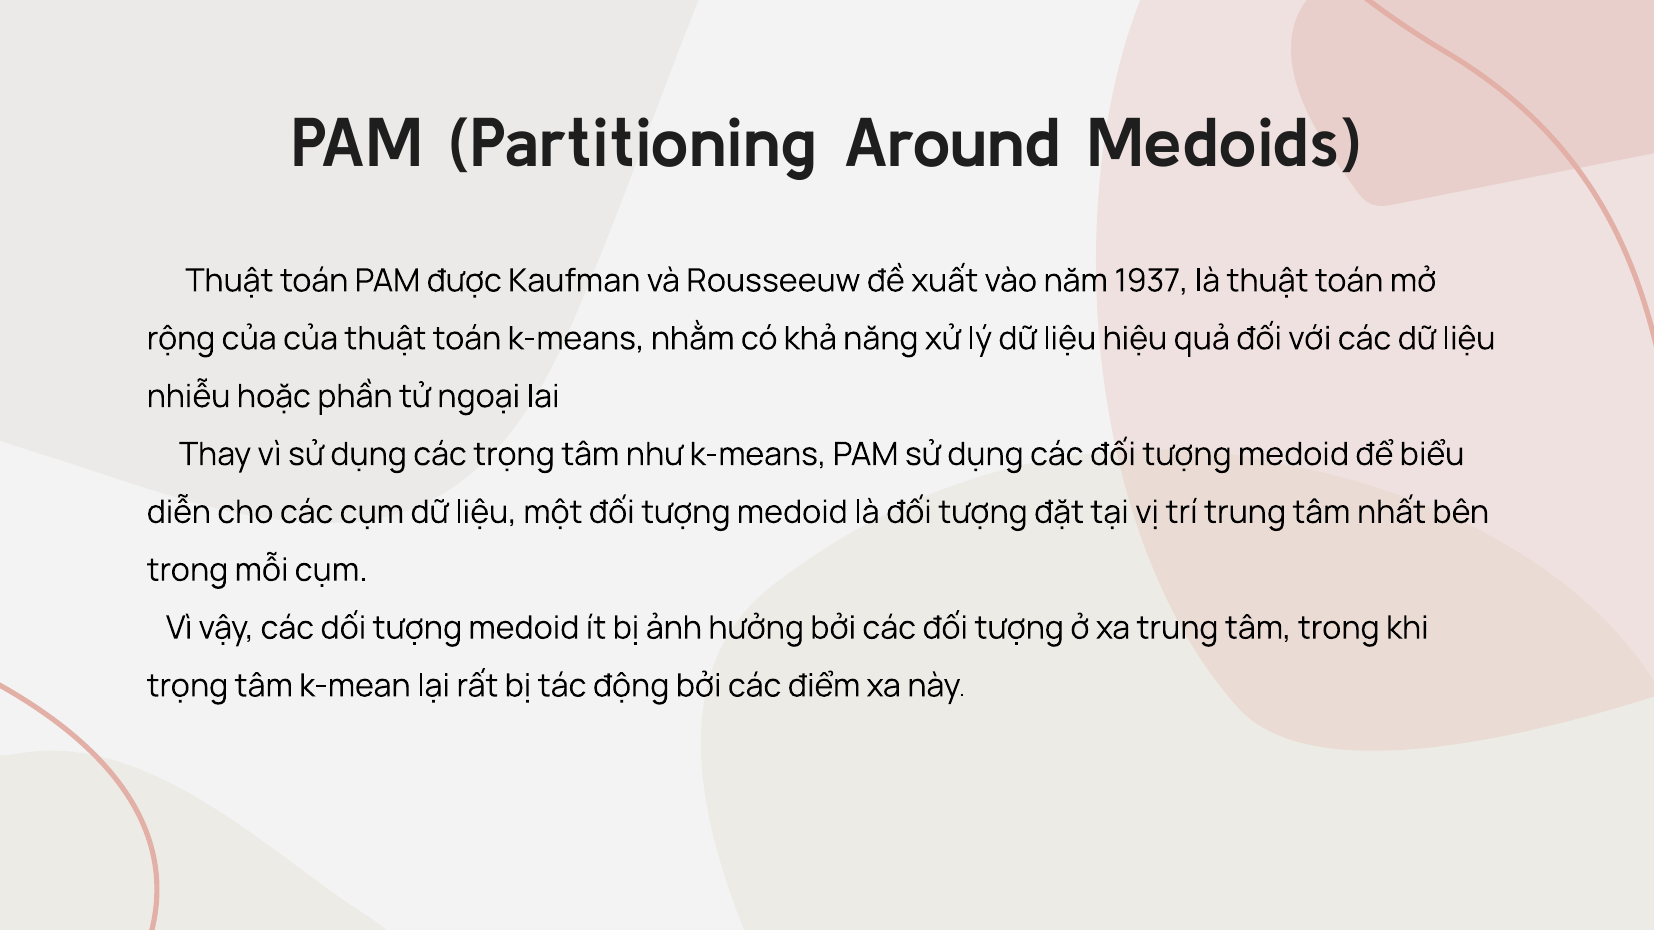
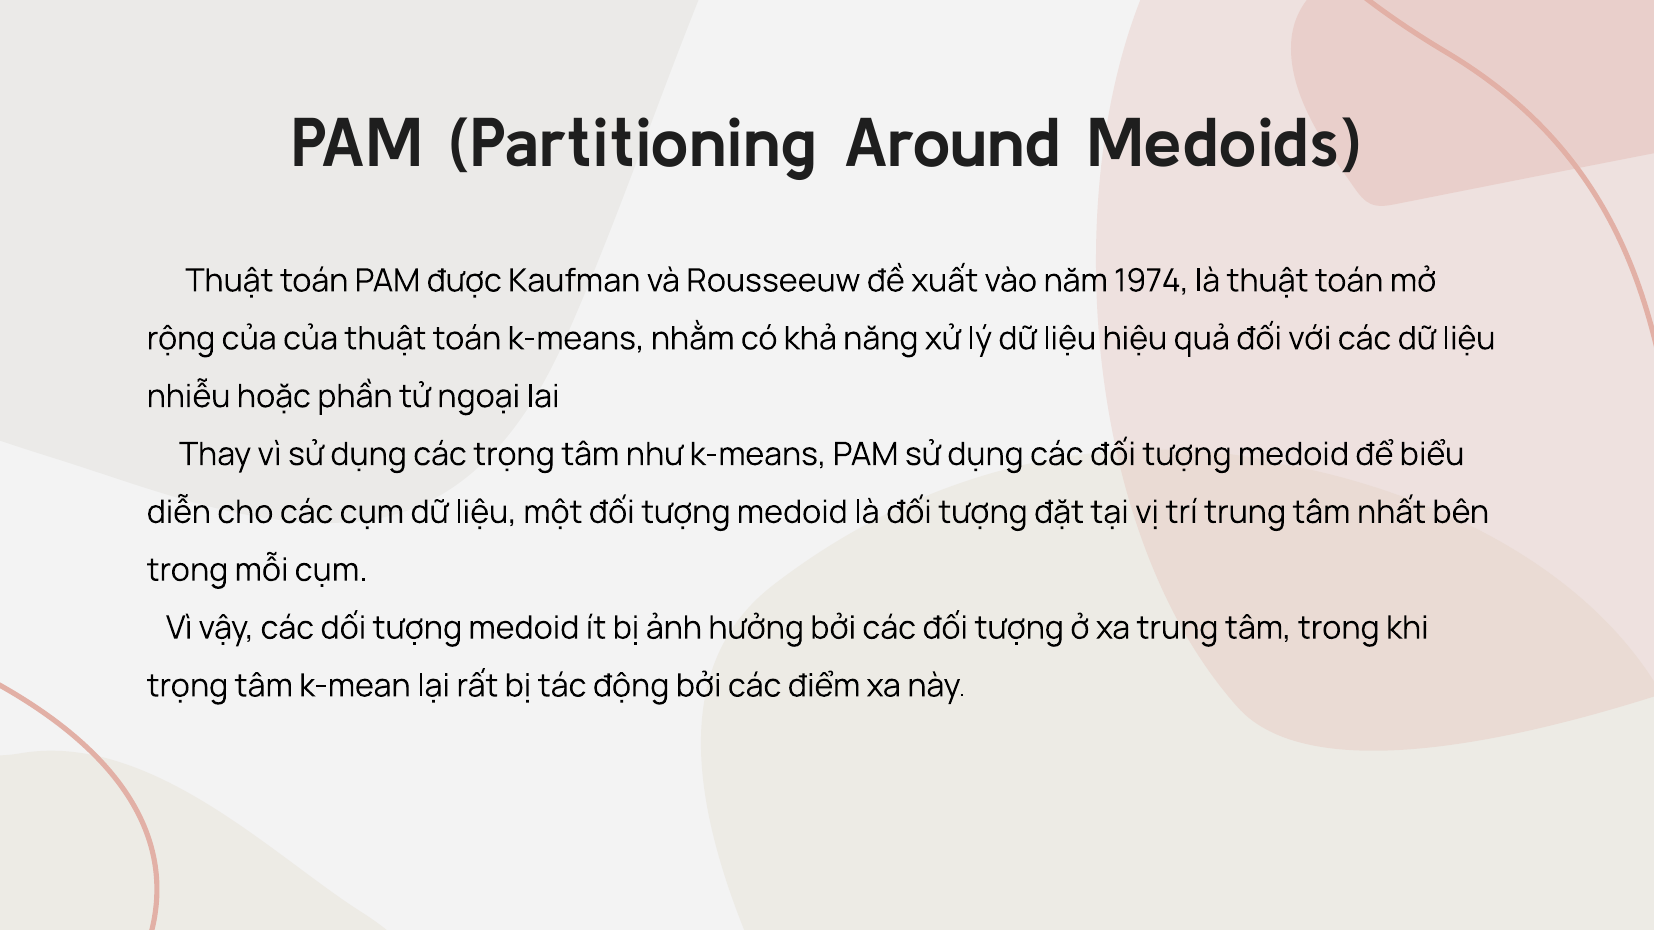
1937: 1937 -> 1974 (1151, 281)
